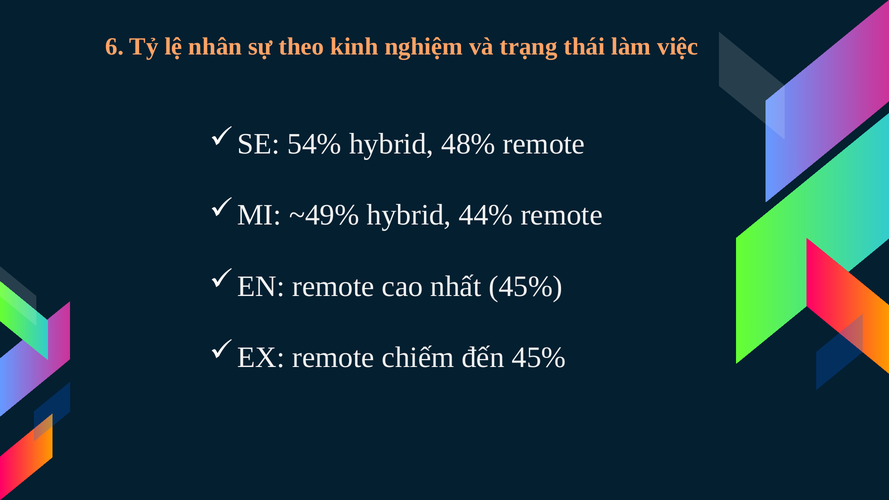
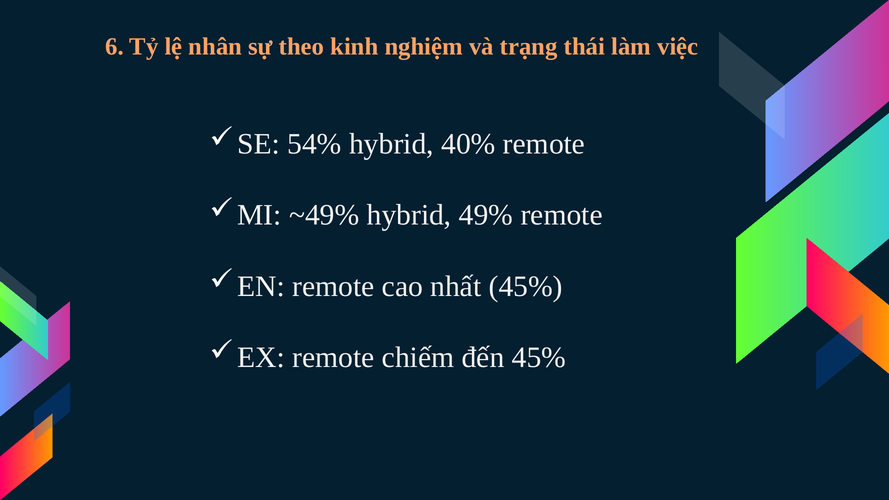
48%: 48% -> 40% (468, 144)
44%: 44% -> 49% (486, 215)
